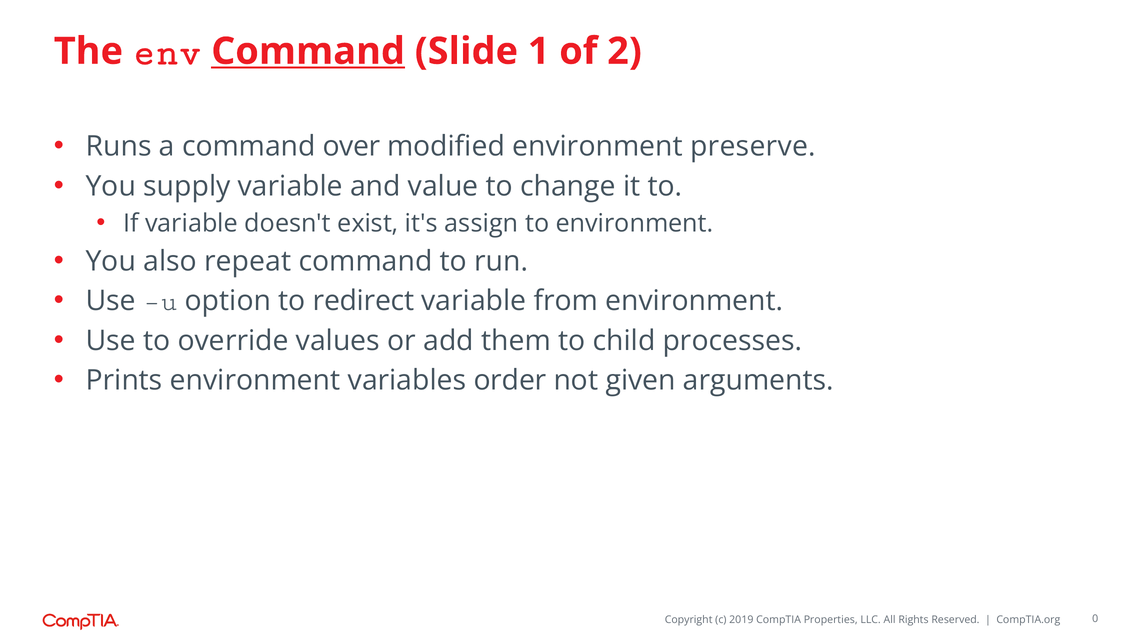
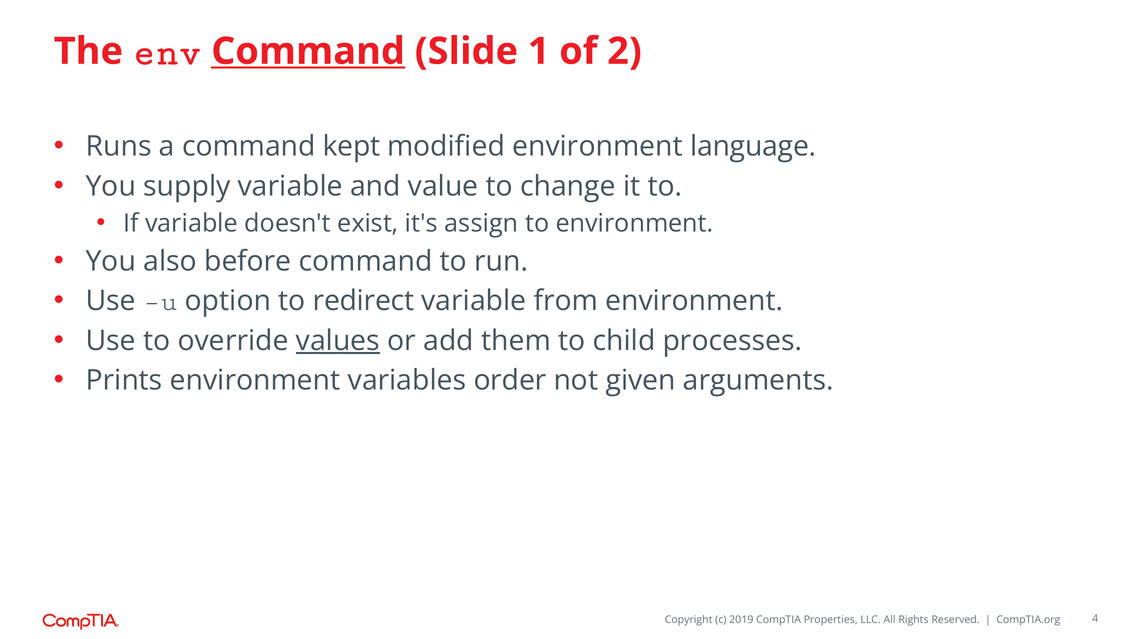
over: over -> kept (352, 146)
preserve: preserve -> language (753, 146)
repeat: repeat -> before (248, 261)
values underline: none -> present (338, 341)
0: 0 -> 4 (1095, 619)
